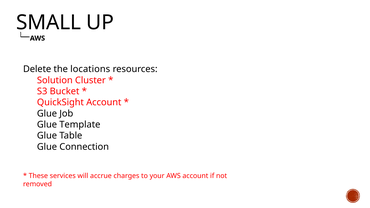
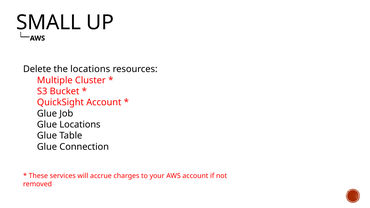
Solution: Solution -> Multiple (55, 80)
Glue Template: Template -> Locations (80, 125)
